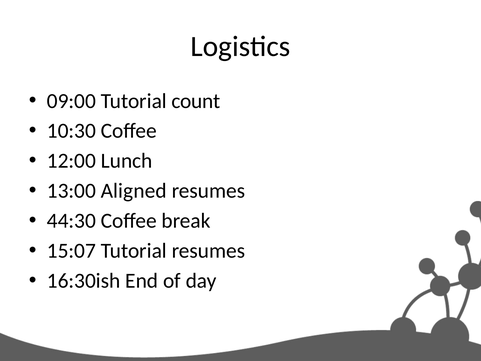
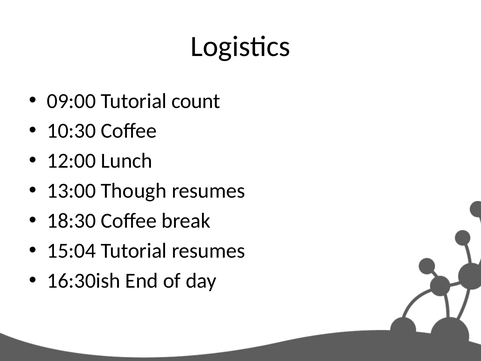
Aligned: Aligned -> Though (134, 191)
44:30: 44:30 -> 18:30 (71, 221)
15:07: 15:07 -> 15:04 (71, 251)
